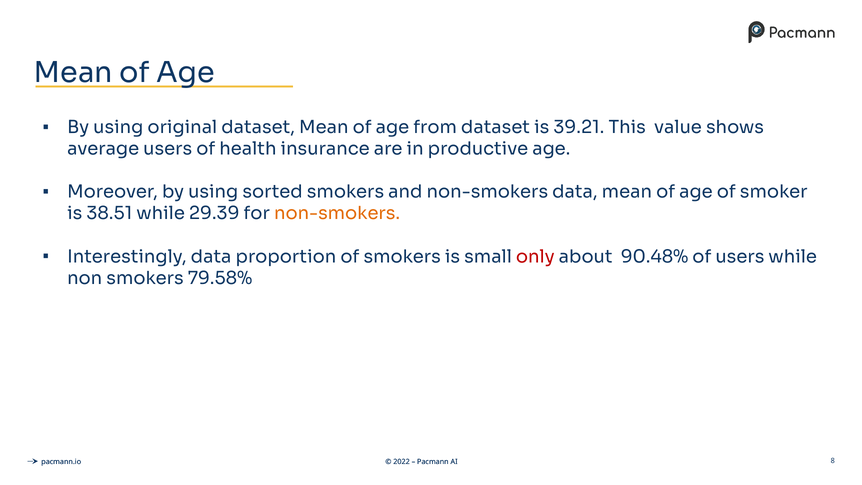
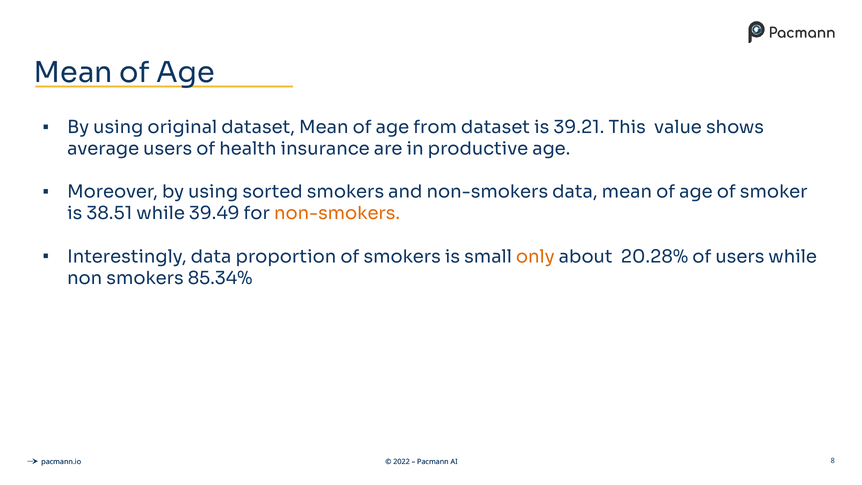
29.39: 29.39 -> 39.49 (214, 213)
only colour: red -> orange (535, 257)
90.48%: 90.48% -> 20.28% (655, 257)
79.58%: 79.58% -> 85.34% (220, 278)
